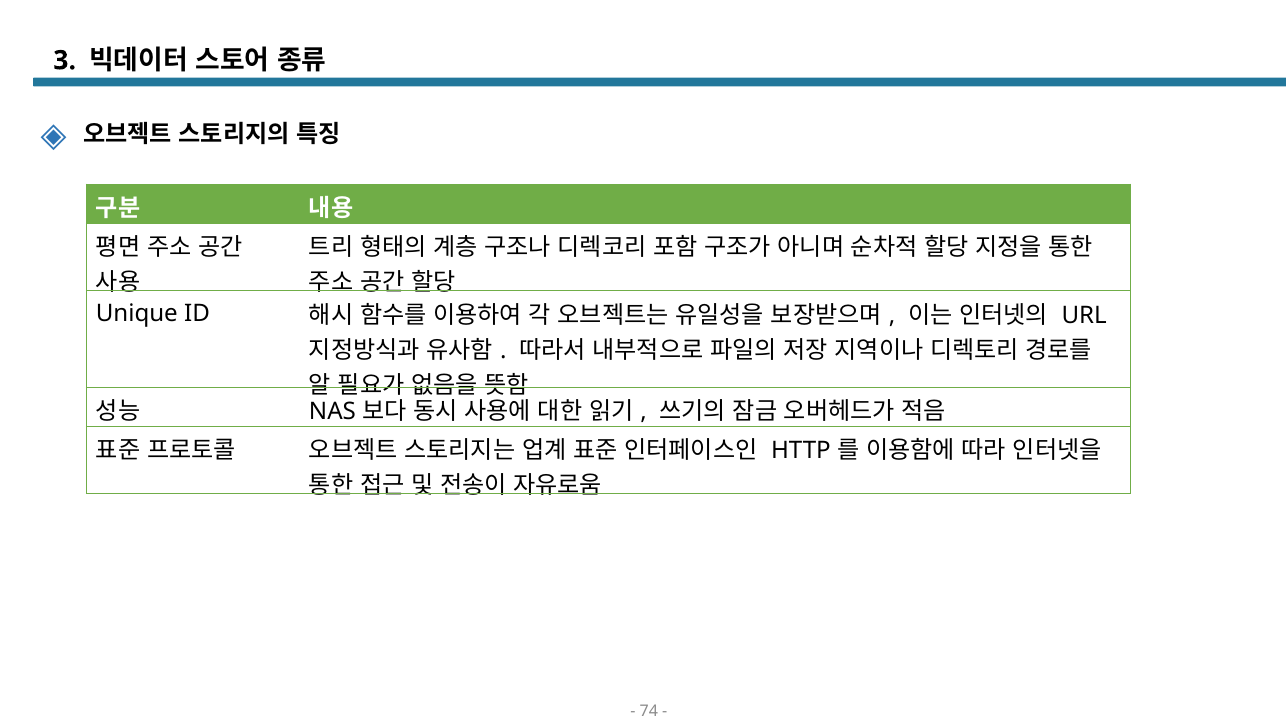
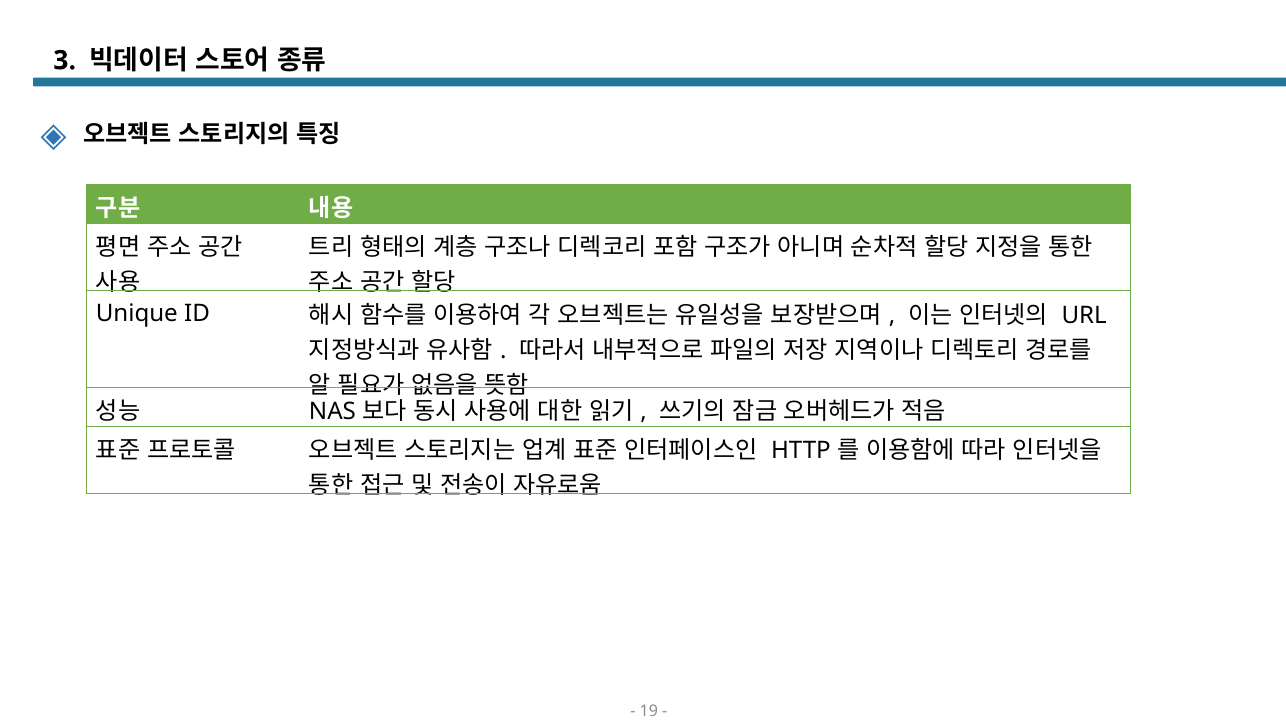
74: 74 -> 19 (649, 712)
